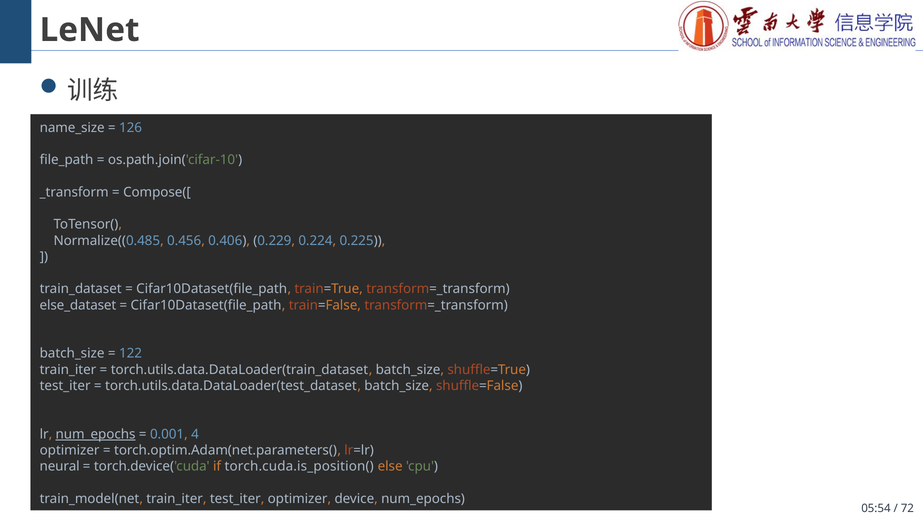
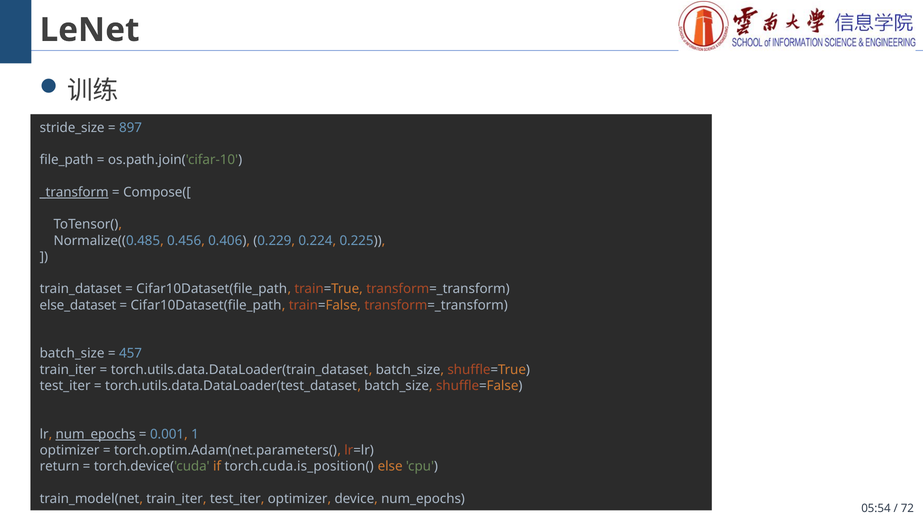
name_size: name_size -> stride_size (72, 128)
126: 126 -> 897 (131, 128)
_transform underline: none -> present (74, 192)
122: 122 -> 457 (131, 354)
4: 4 -> 1 (195, 434)
neural: neural -> return (60, 467)
